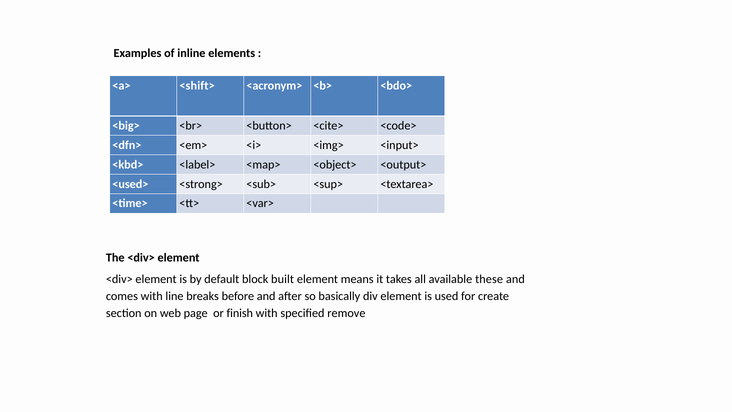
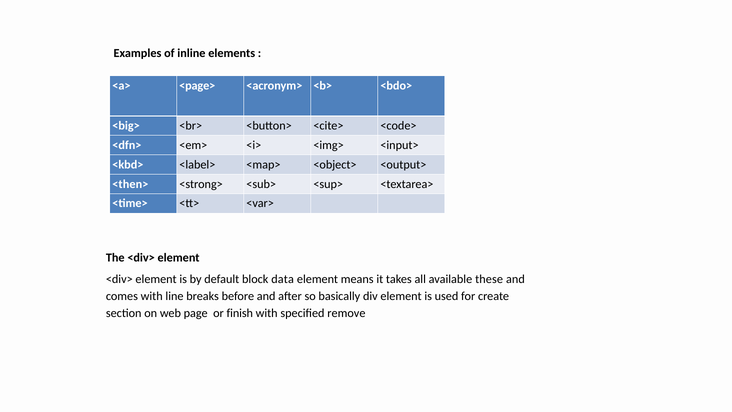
<shift>: <shift> -> <page> (197, 86)
<used>: <used> -> <then> (130, 184)
built: built -> data (283, 279)
